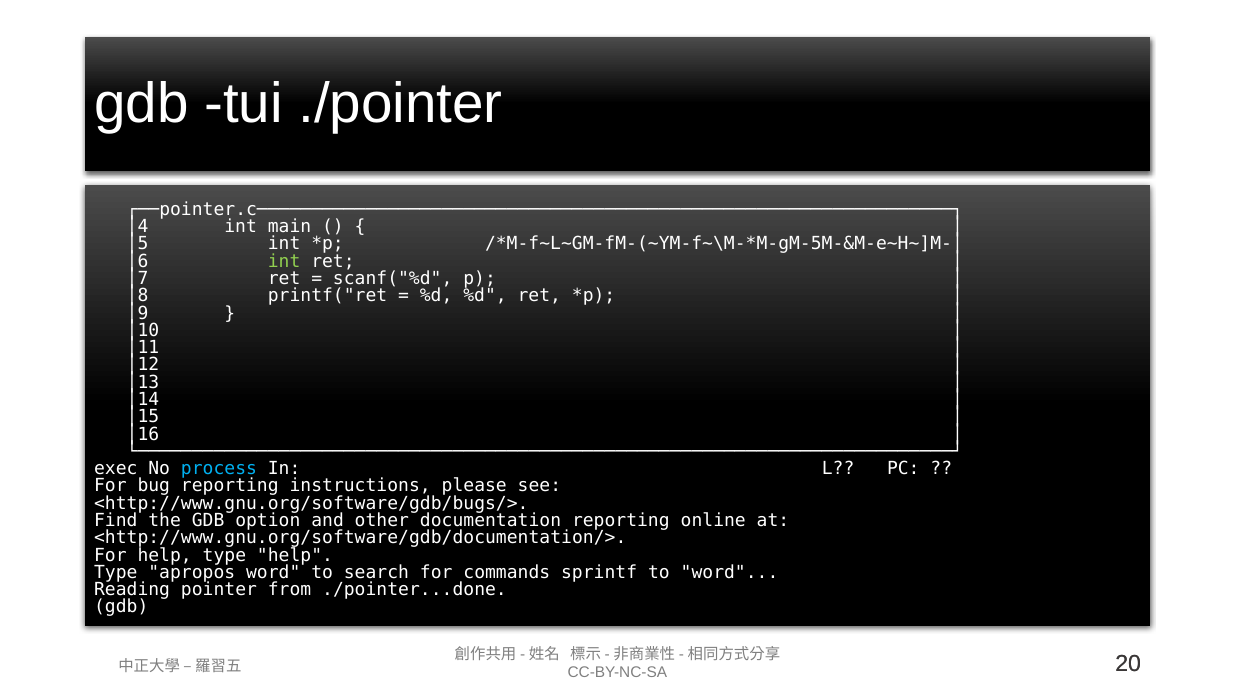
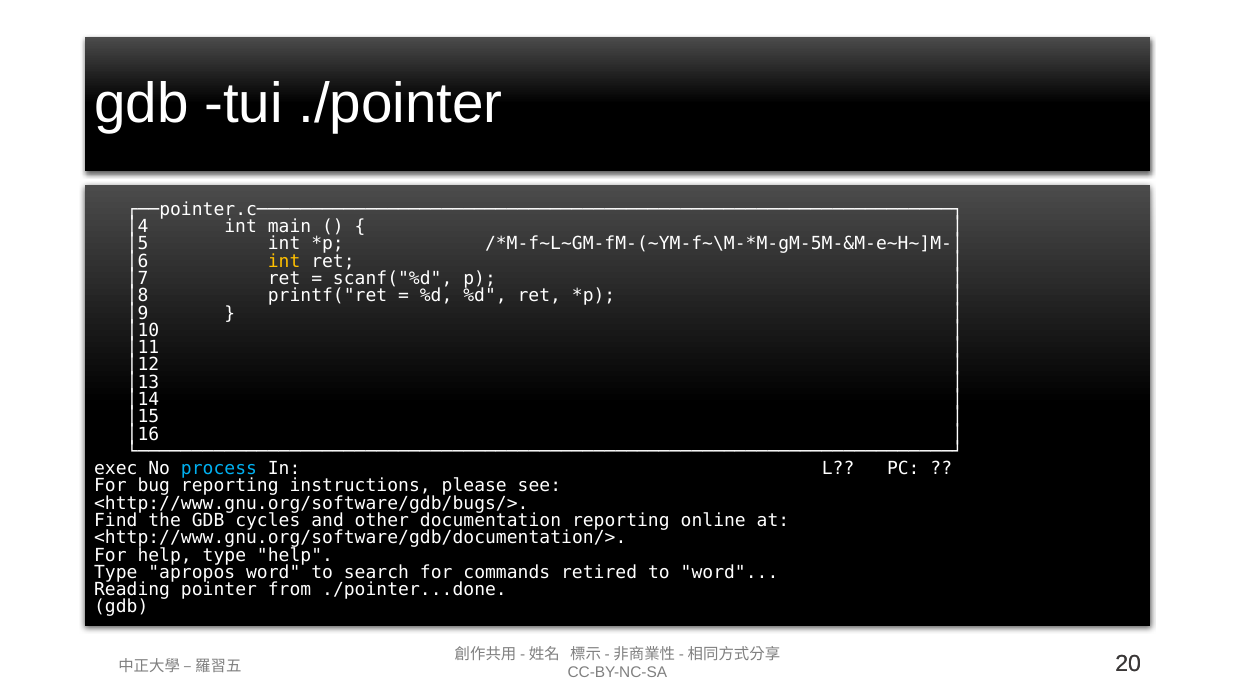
int colour: light green -> yellow (284, 261)
option: option -> cycles (268, 520)
sprintf: sprintf -> retired (599, 572)
